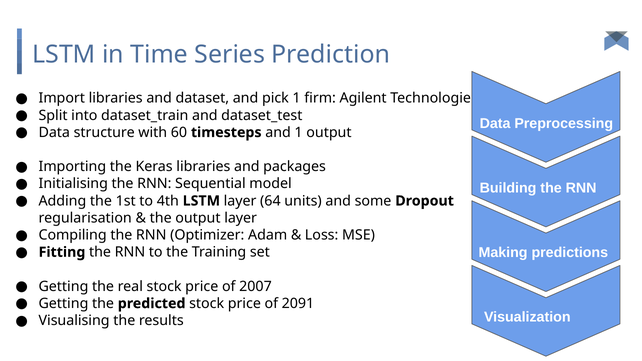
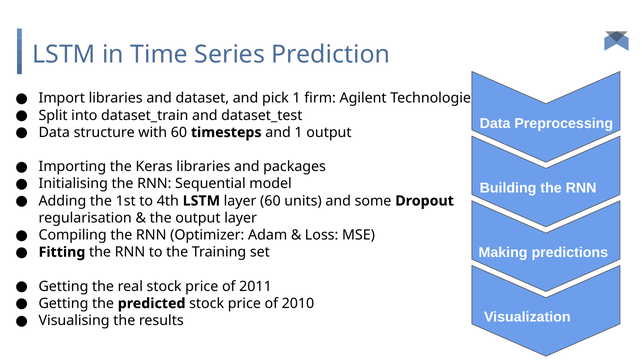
layer 64: 64 -> 60 (270, 201)
2007: 2007 -> 2011 (256, 286)
2091: 2091 -> 2010 (298, 304)
